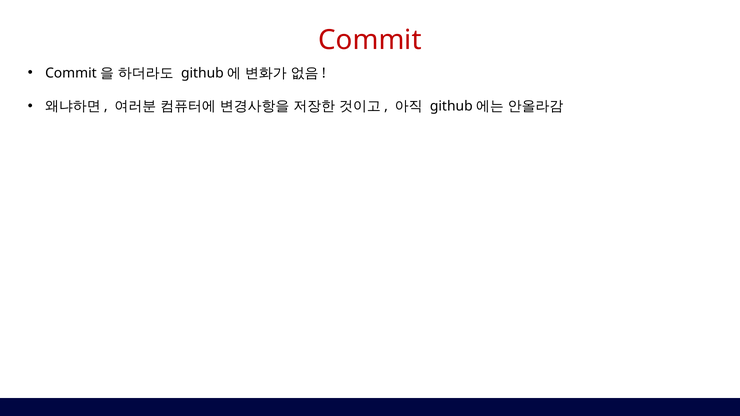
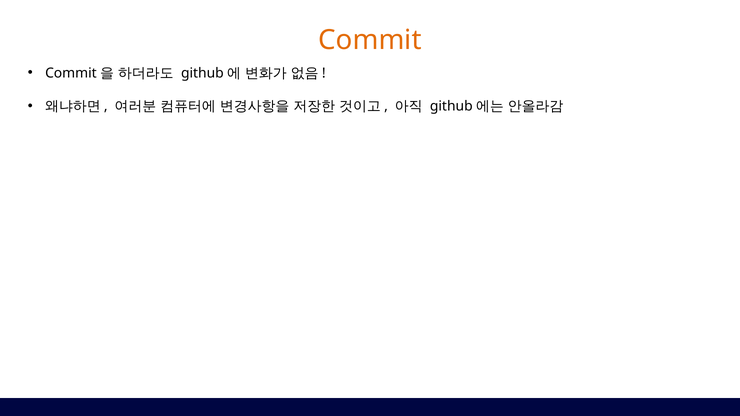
Commit colour: red -> orange (370, 40)
